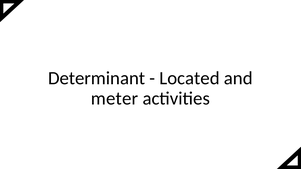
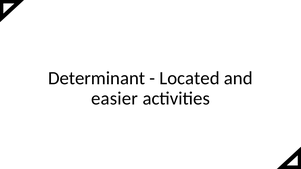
meter: meter -> easier (115, 99)
